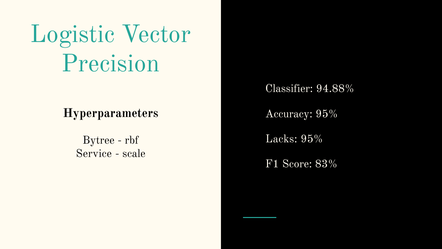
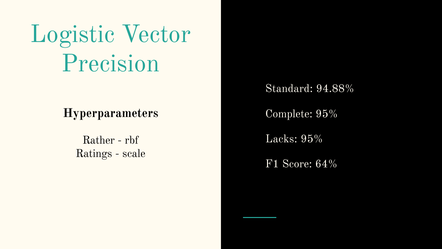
Classifier: Classifier -> Standard (289, 88)
Accuracy: Accuracy -> Complete (289, 114)
Bytree: Bytree -> Rather (99, 140)
Service: Service -> Ratings (94, 153)
83%: 83% -> 64% (326, 164)
